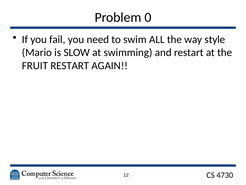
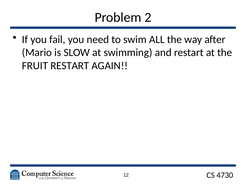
0: 0 -> 2 (148, 17)
style: style -> after (215, 39)
